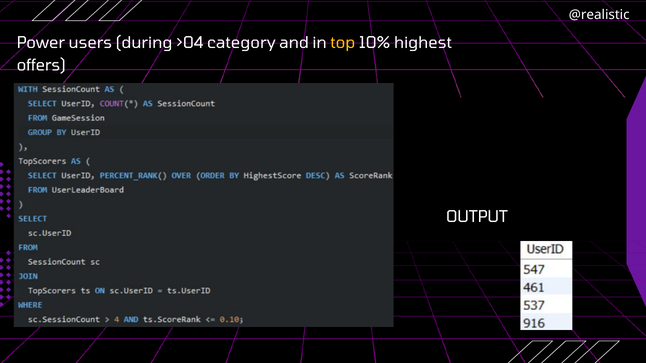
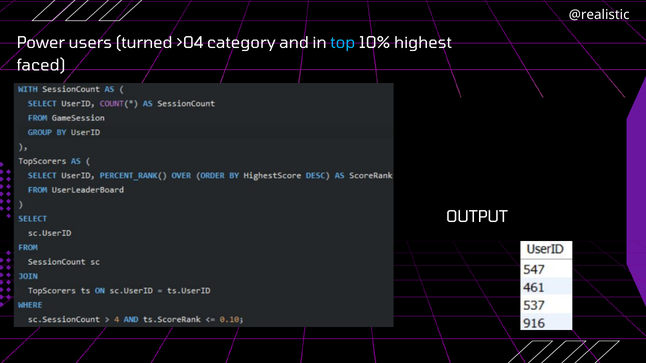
during: during -> turned (144, 43)
top colour: yellow -> light blue (343, 43)
offers: offers -> faced (41, 66)
